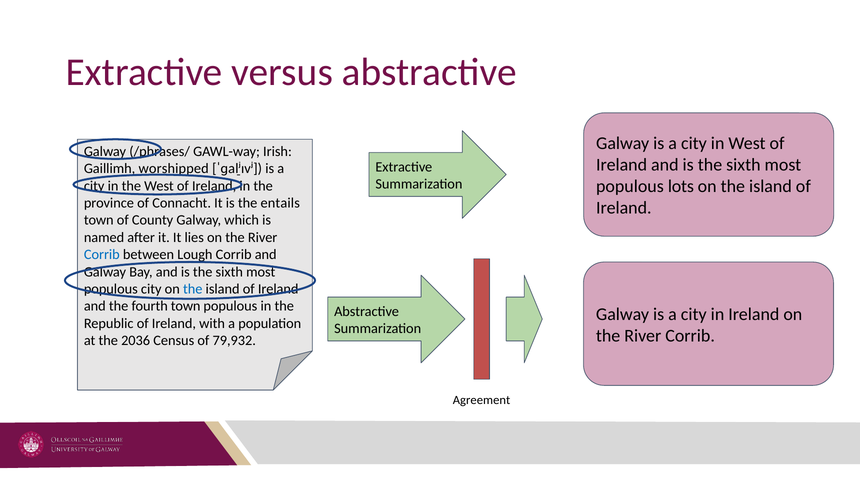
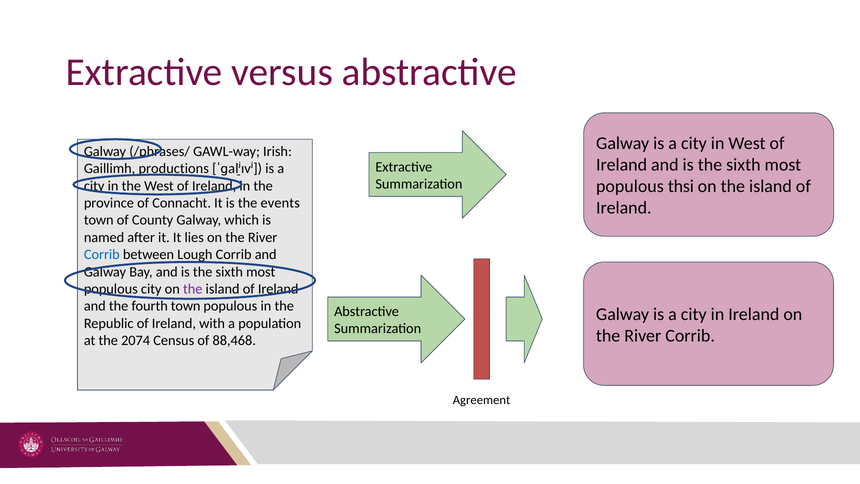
worshipped: worshipped -> productions (174, 169)
lots: lots -> thsi (681, 186)
entails: entails -> events (280, 203)
the colour: blue -> purple (193, 289)
2036: 2036 -> 2074 (136, 340)
79,932: 79,932 -> 88,468 (234, 340)
